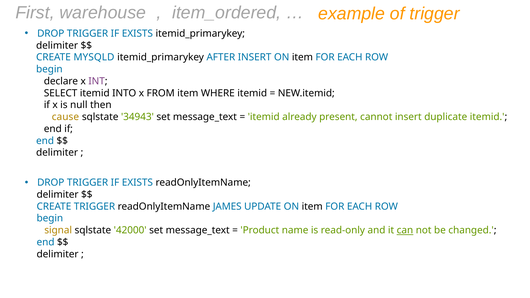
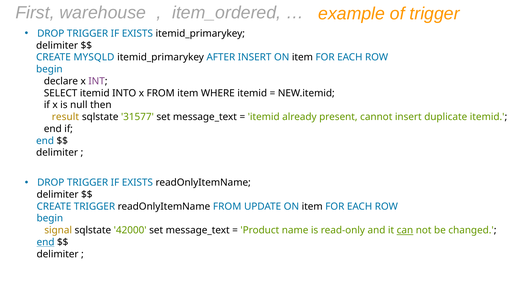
cause: cause -> result (65, 117)
34943: 34943 -> 31577 (137, 117)
readOnlyItemName JAMES: JAMES -> FROM (227, 207)
end underline: none -> present (46, 242)
